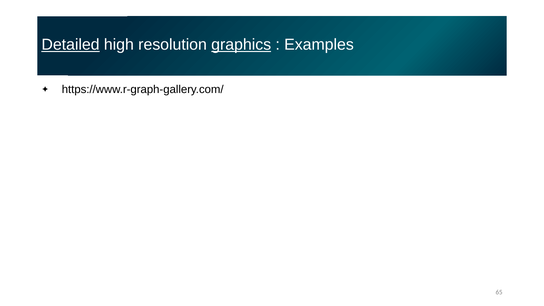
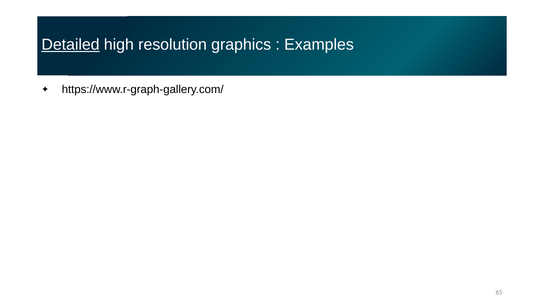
graphics underline: present -> none (241, 45)
